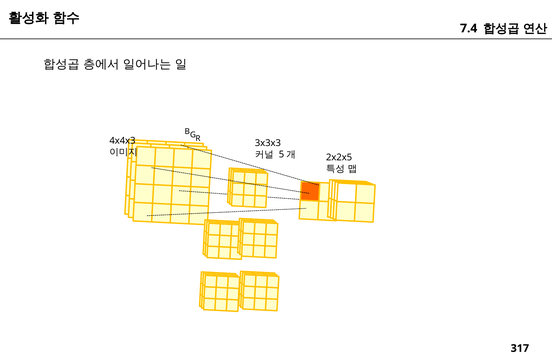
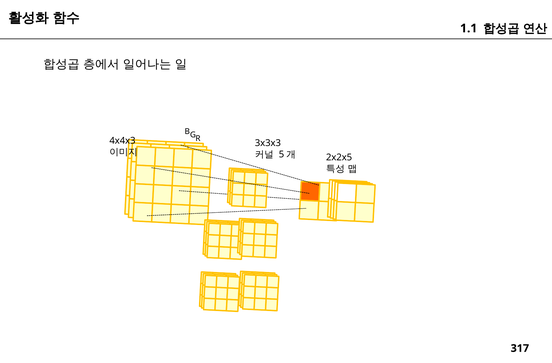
7.4: 7.4 -> 1.1 (469, 28)
